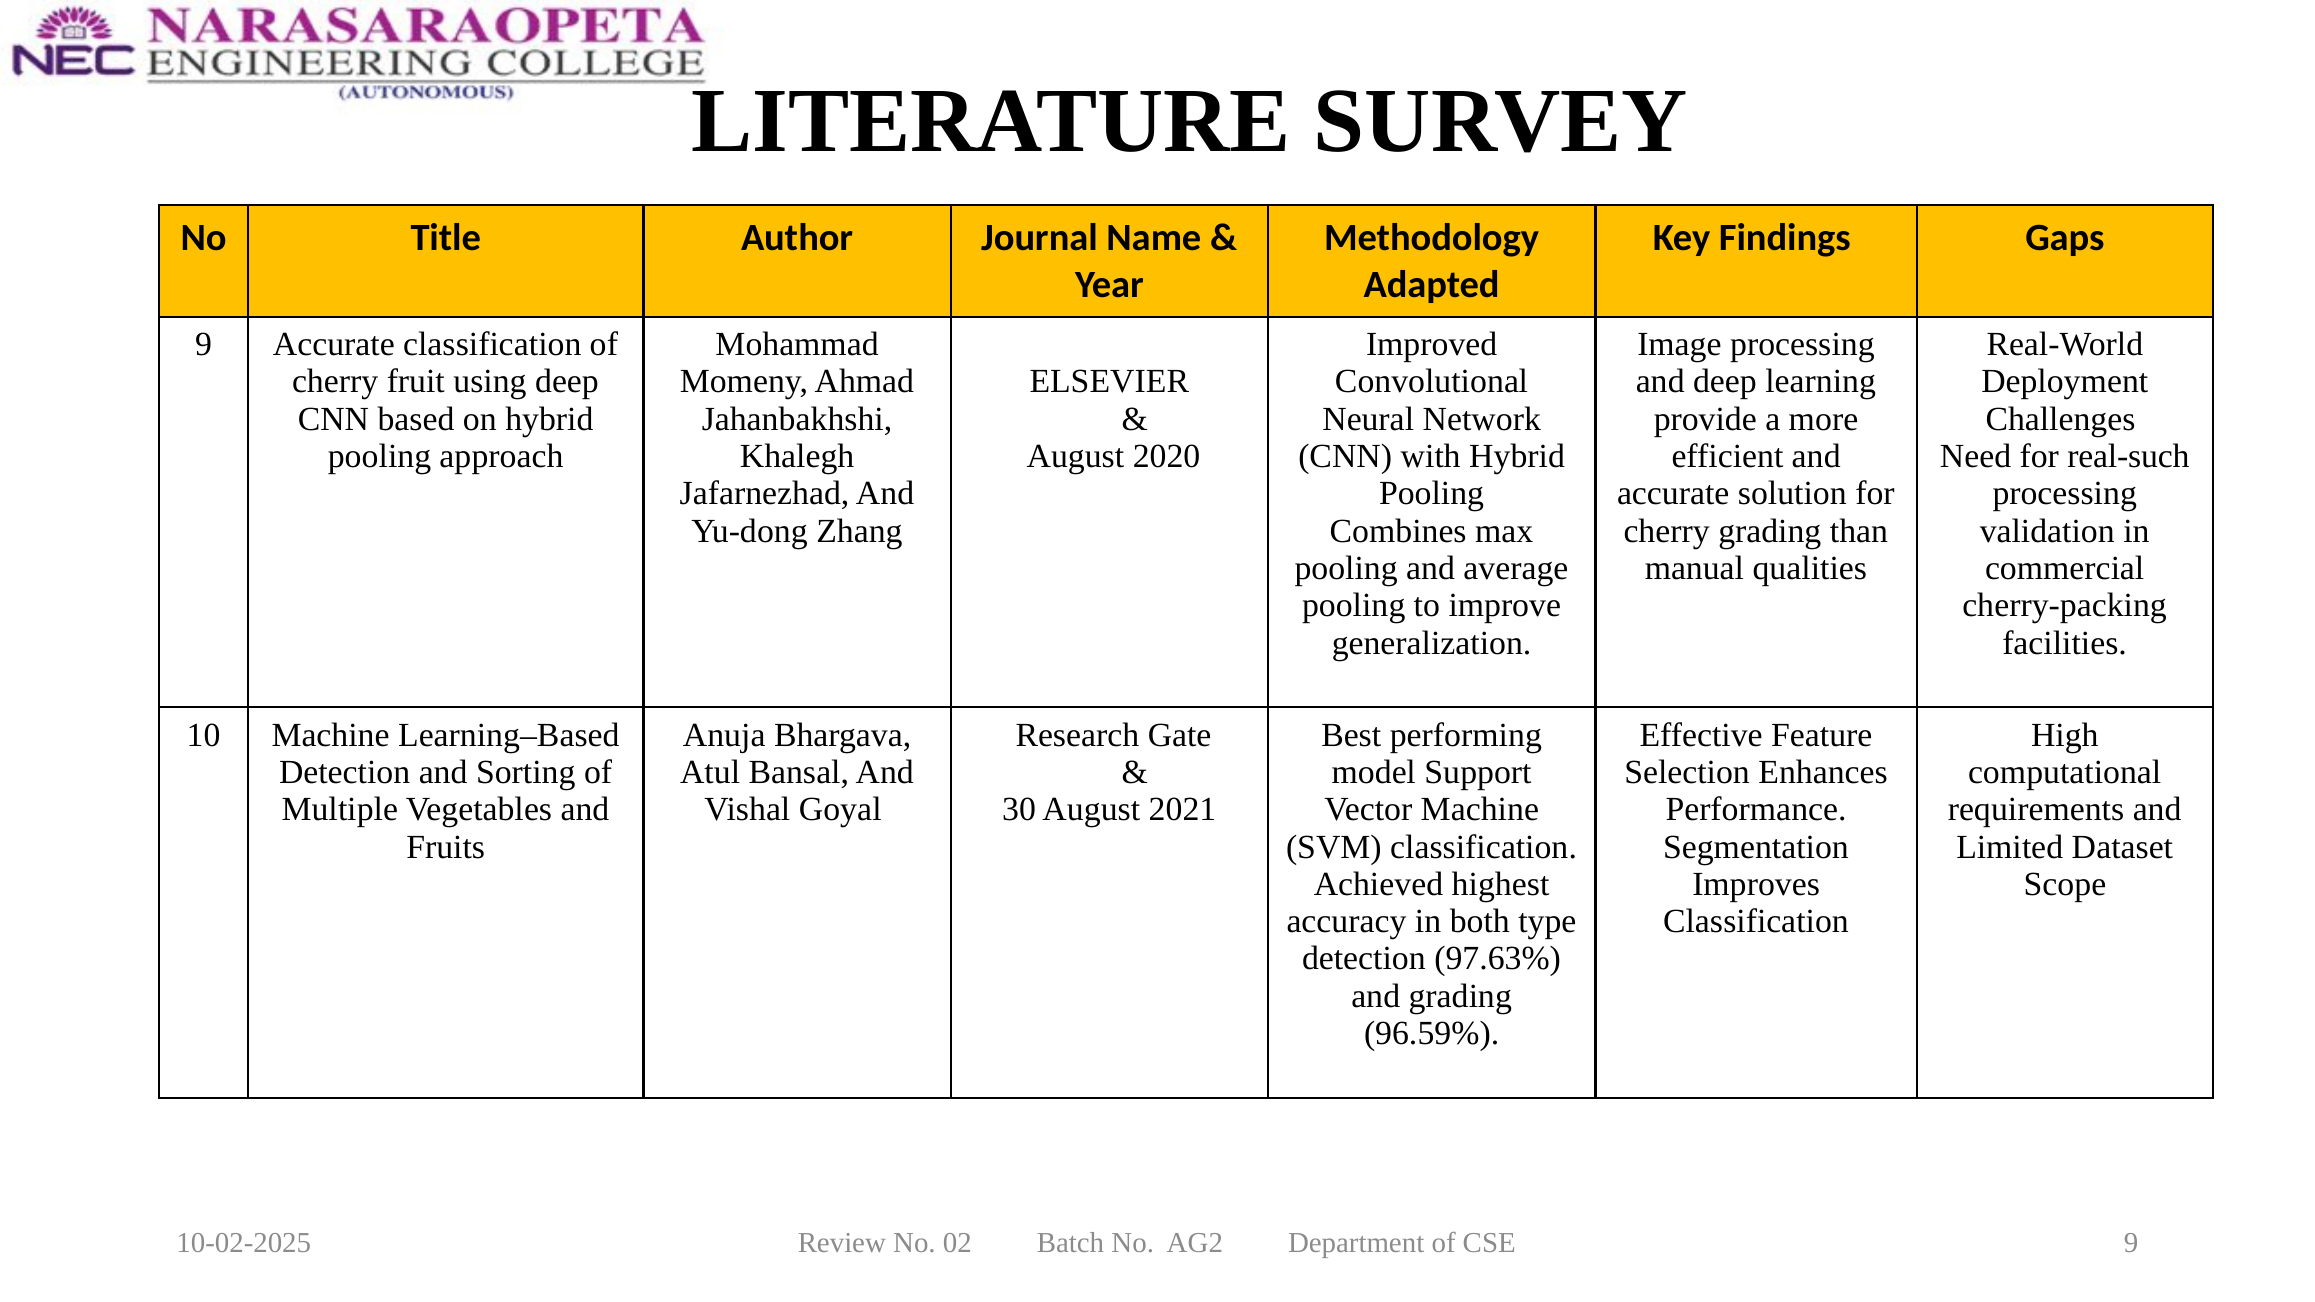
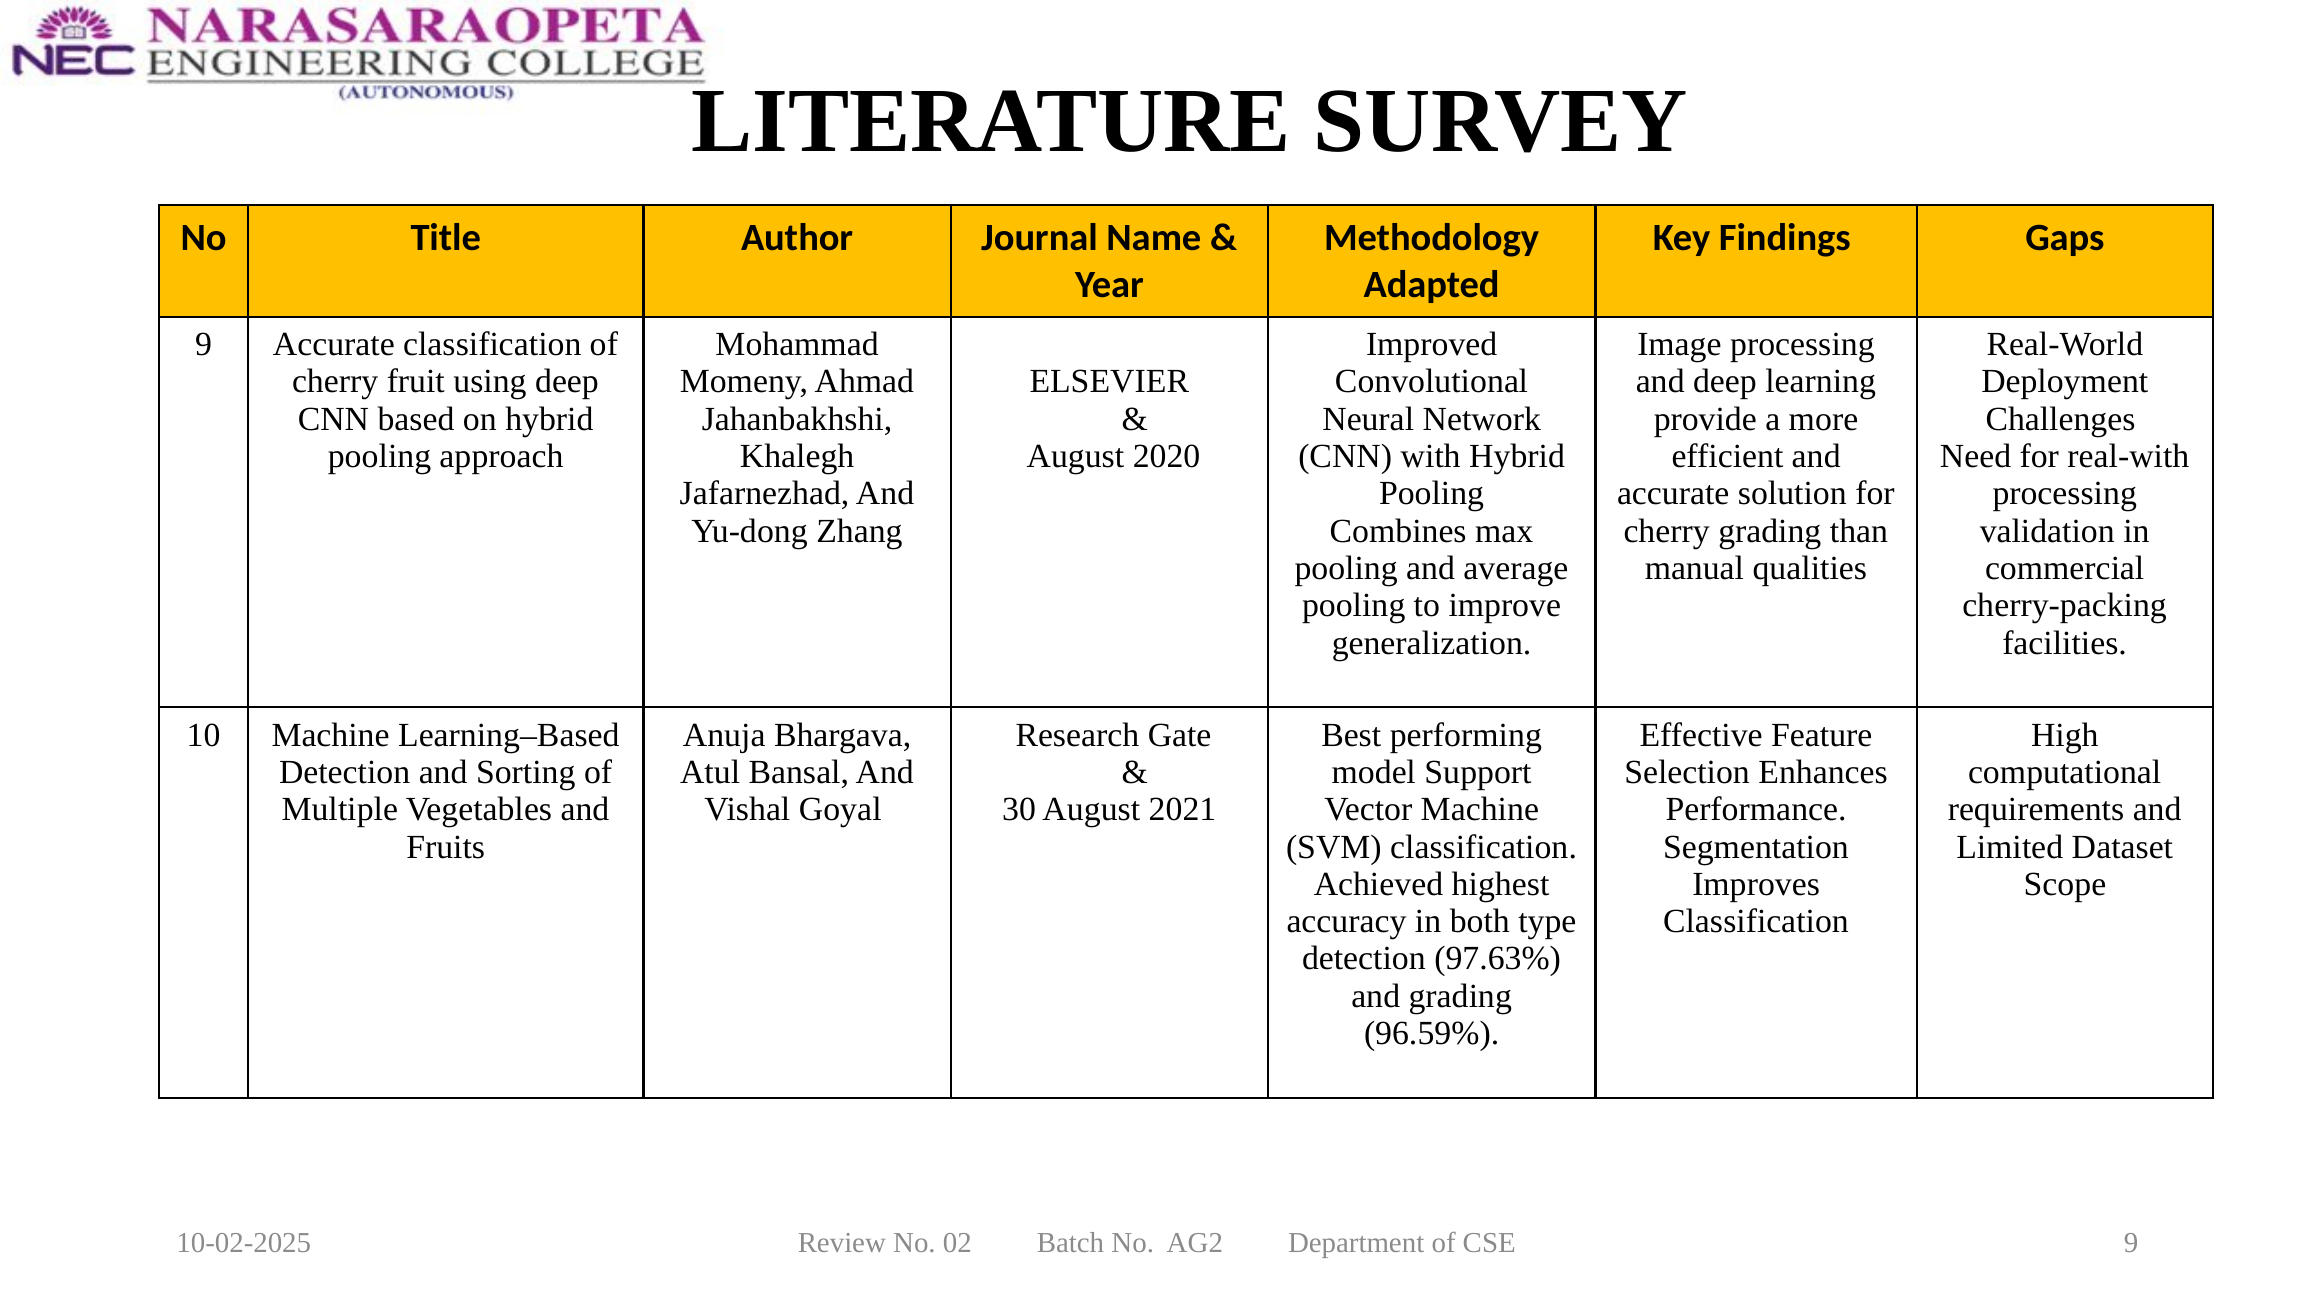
real-such: real-such -> real-with (2128, 456)
